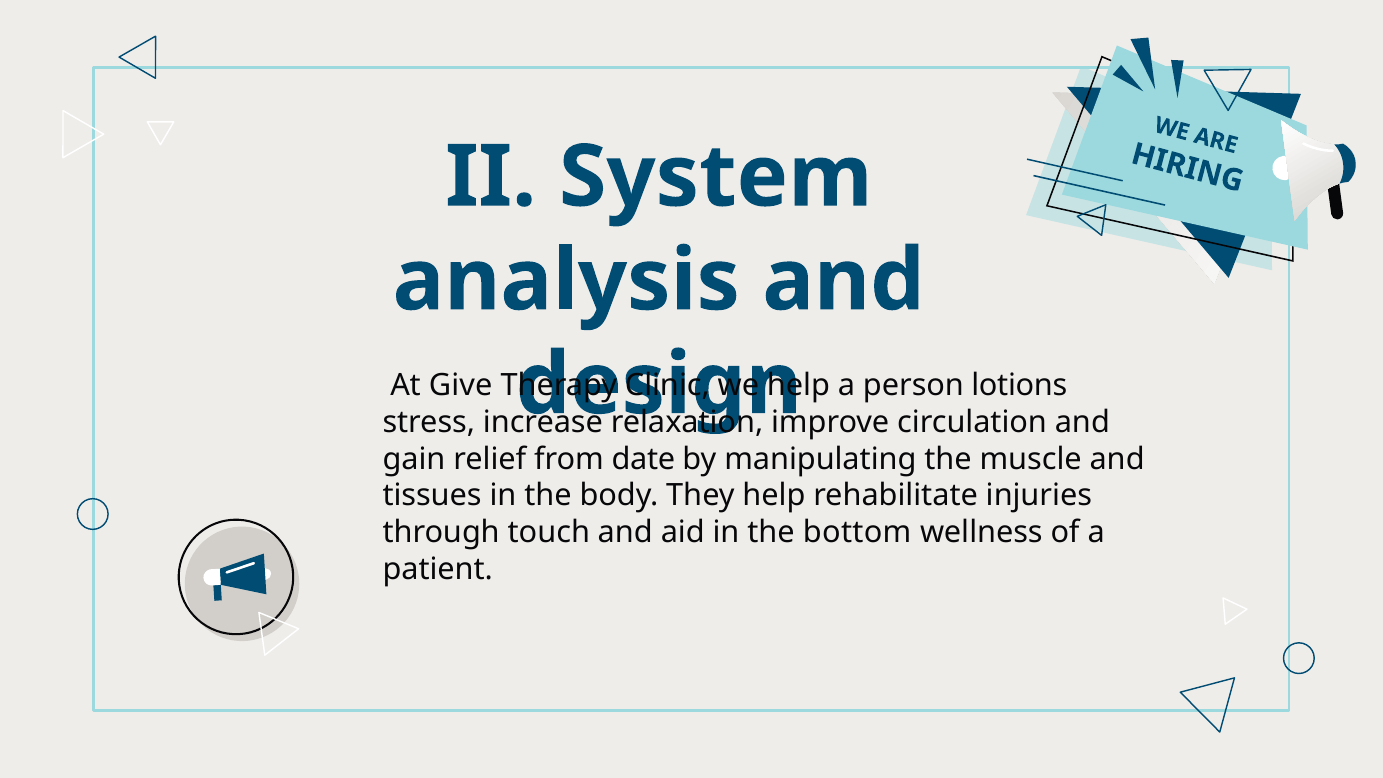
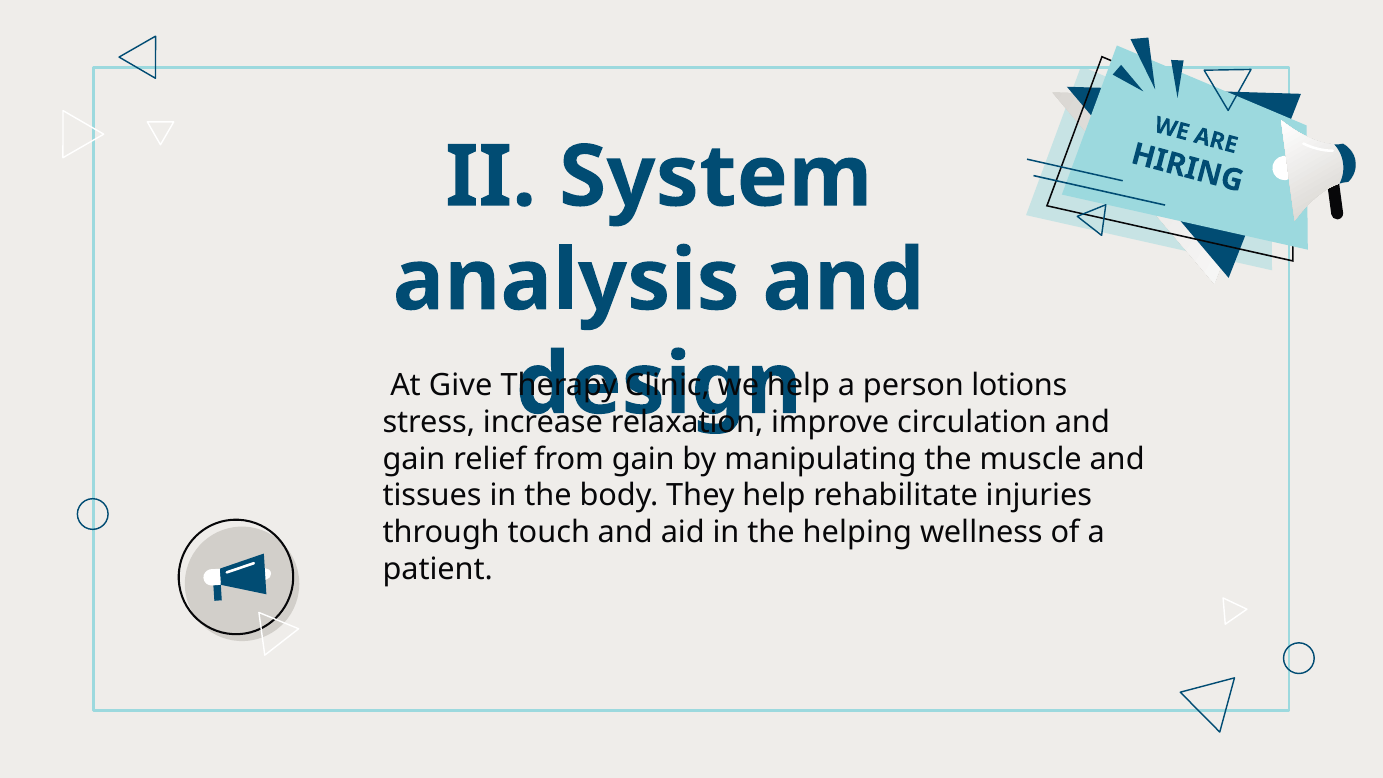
from date: date -> gain (643, 459)
bottom: bottom -> helping (857, 533)
